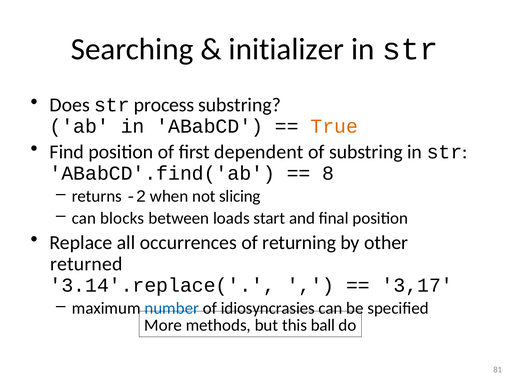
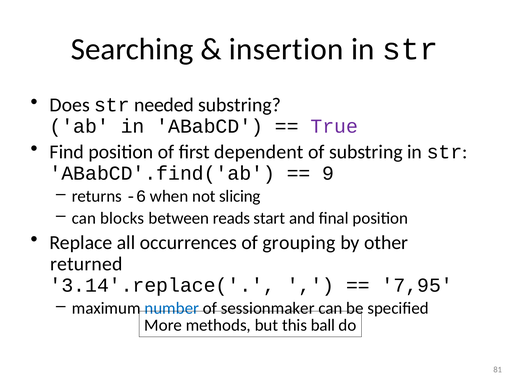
initializer: initializer -> insertion (286, 49)
process: process -> needed (164, 105)
True colour: orange -> purple (334, 126)
8: 8 -> 9 (328, 173)
-2: -2 -> -6 (136, 196)
loads: loads -> reads (232, 218)
returning: returning -> grouping (299, 242)
3,17: 3,17 -> 7,95 (417, 285)
idiosyncrasies: idiosyncrasies -> sessionmaker (268, 308)
